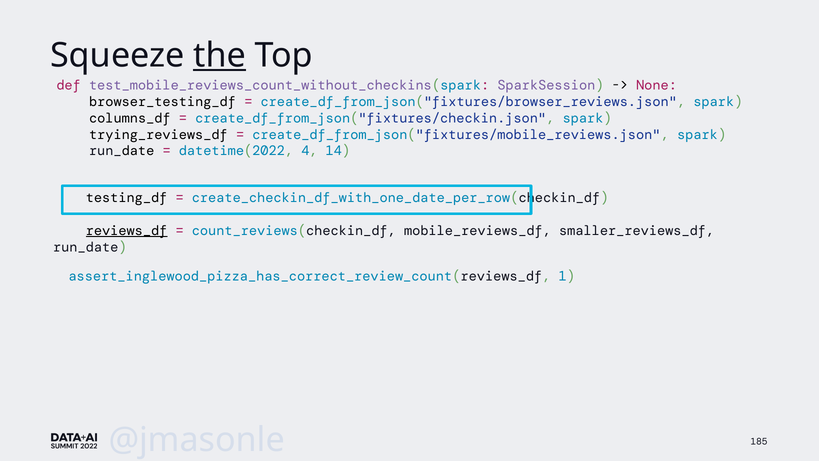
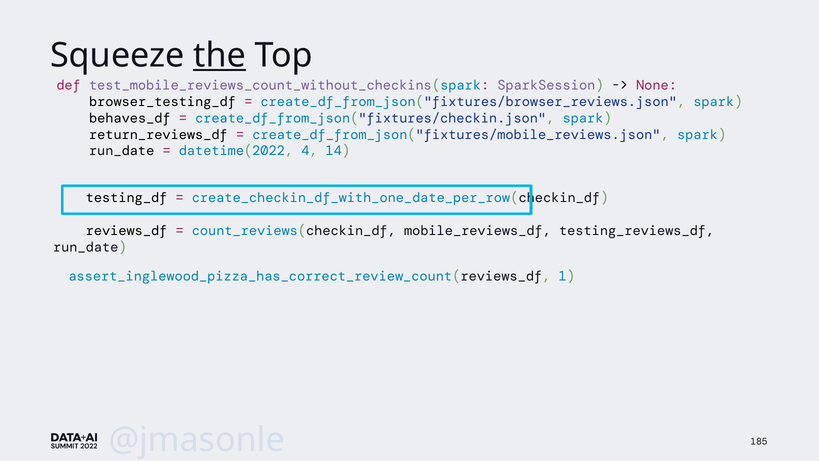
columns_df: columns_df -> behaves_df (130, 118)
trying_reviews_df: trying_reviews_df -> return_reviews_df (158, 134)
reviews_df underline: present -> none (127, 231)
smaller_reviews_df: smaller_reviews_df -> testing_reviews_df (637, 231)
